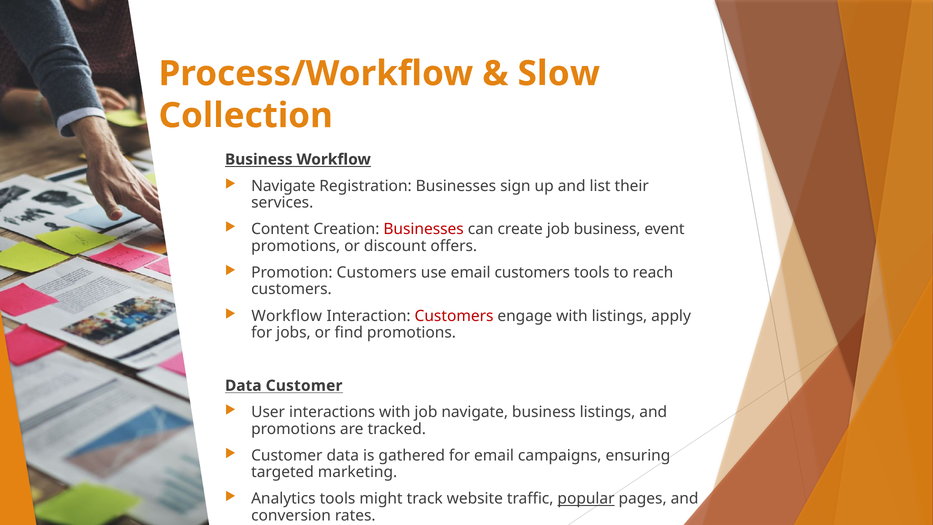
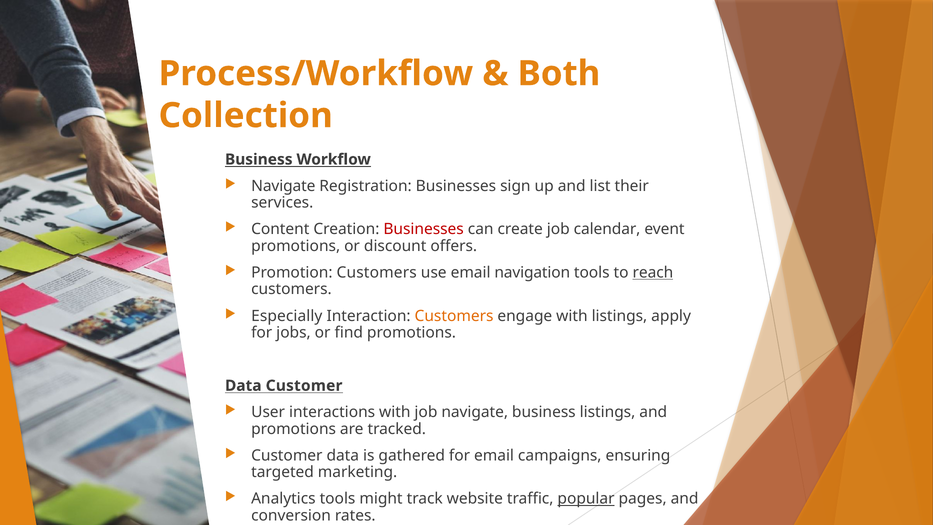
Slow: Slow -> Both (559, 74)
job business: business -> calendar (607, 229)
email customers: customers -> navigation (532, 272)
reach underline: none -> present (653, 272)
Workflow: Workflow -> Especially (287, 316)
Customers colour: red -> orange (454, 316)
